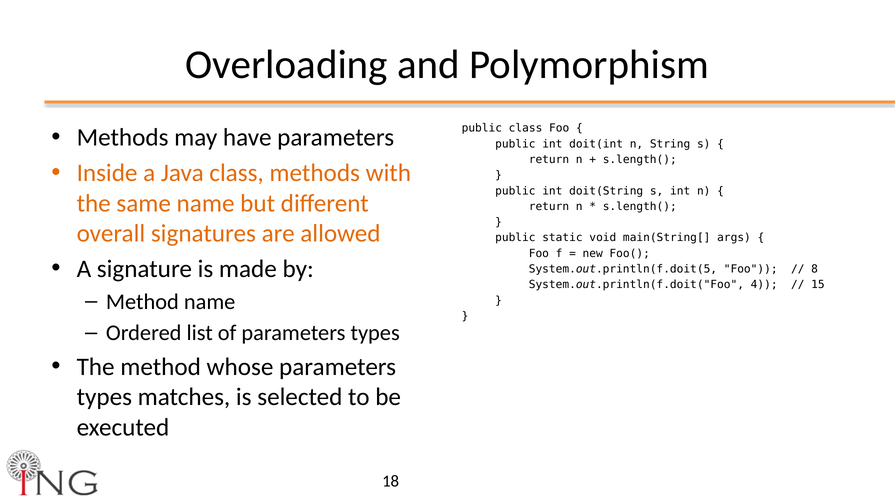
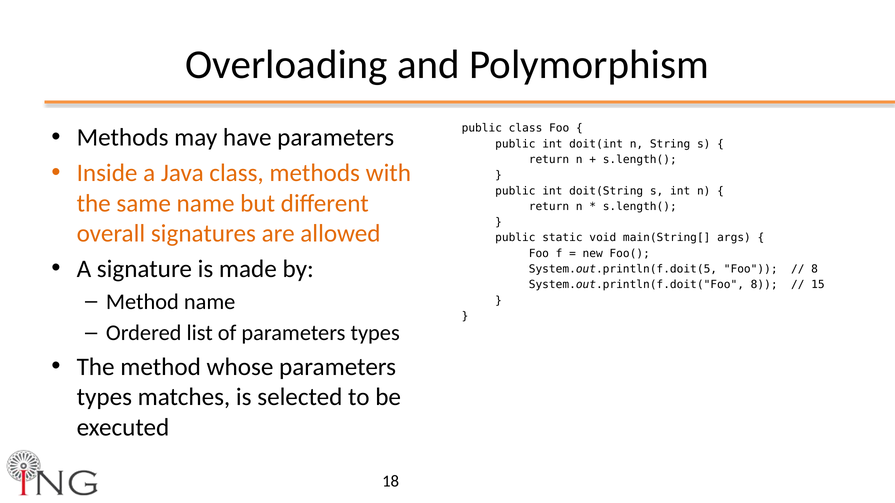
System.out.println(f.doit("Foo 4: 4 -> 8 (764, 285)
